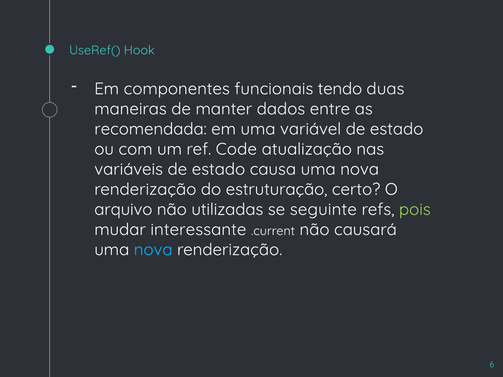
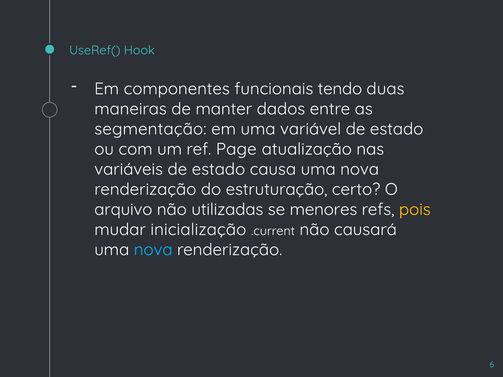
recomendada: recomendada -> segmentação (150, 129)
Code: Code -> Page (236, 149)
seguinte: seguinte -> menores (323, 210)
pois colour: light green -> yellow (415, 210)
interessante: interessante -> inicialização (198, 230)
